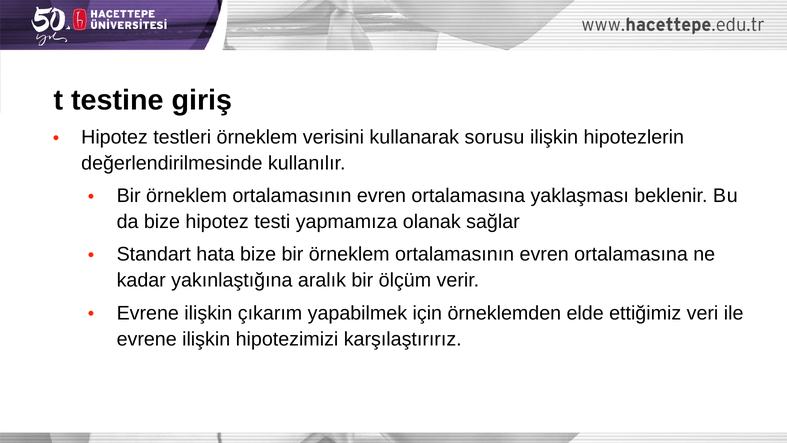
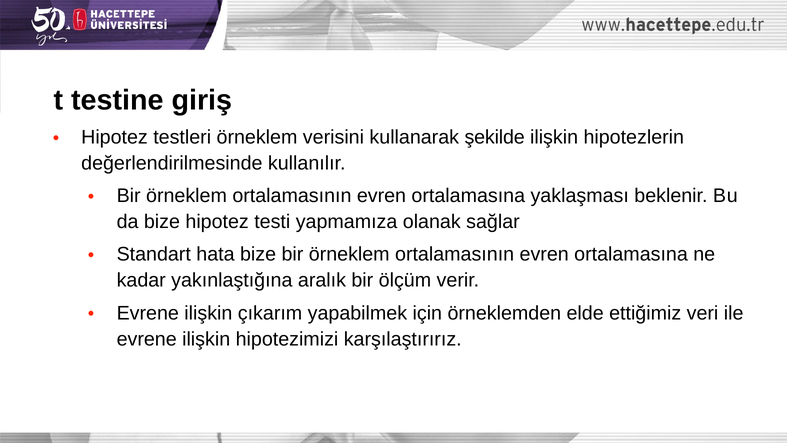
sorusu: sorusu -> şekilde (495, 137)
